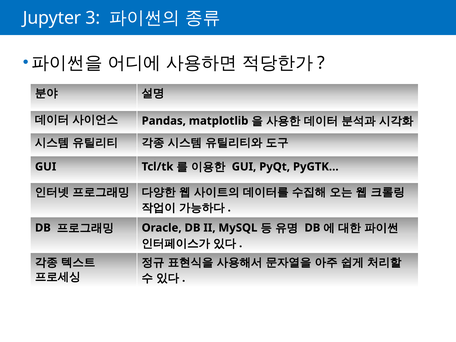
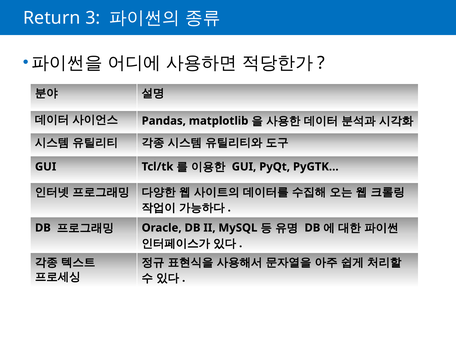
Jupyter: Jupyter -> Return (52, 18)
